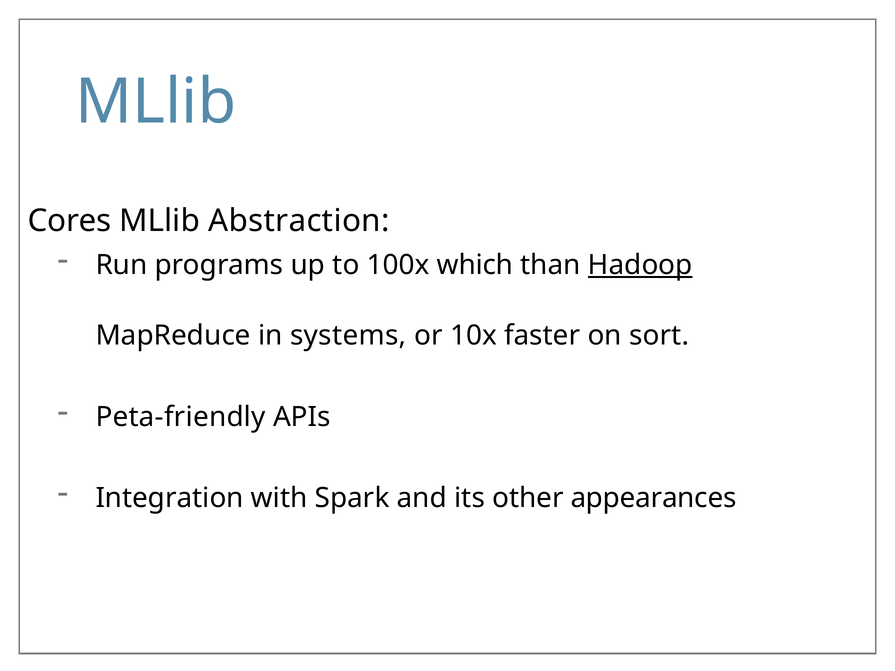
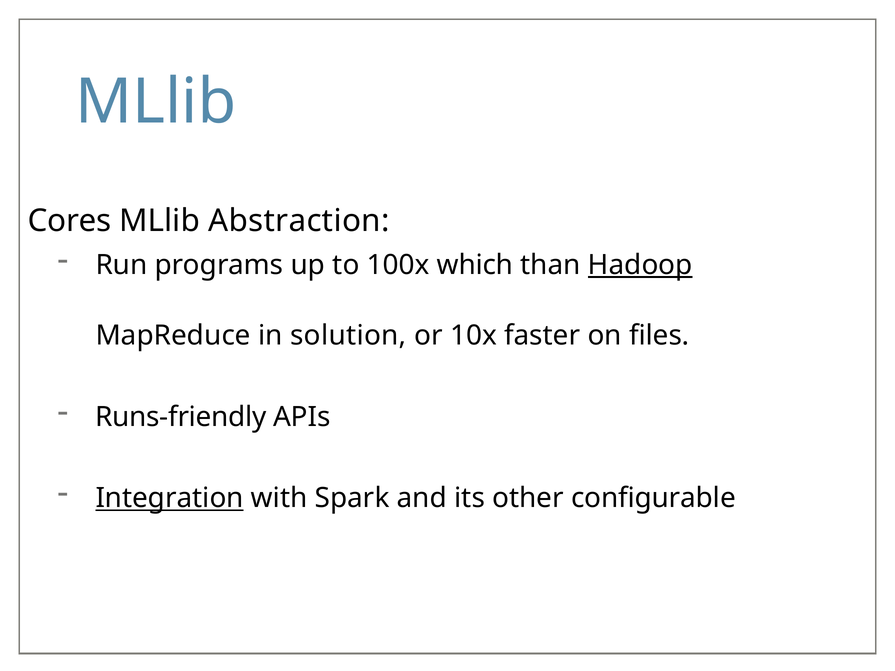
systems: systems -> solution (348, 336)
sort: sort -> files (659, 336)
Peta-friendly: Peta-friendly -> Runs-friendly (181, 417)
Integration underline: none -> present (170, 498)
appearances: appearances -> configurable (653, 498)
